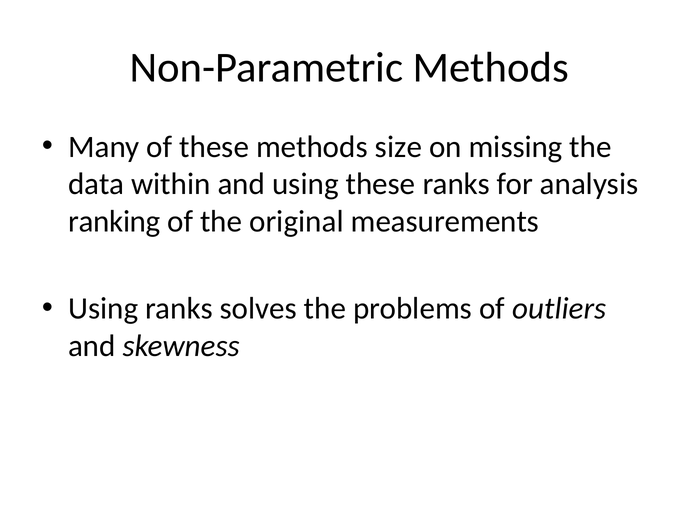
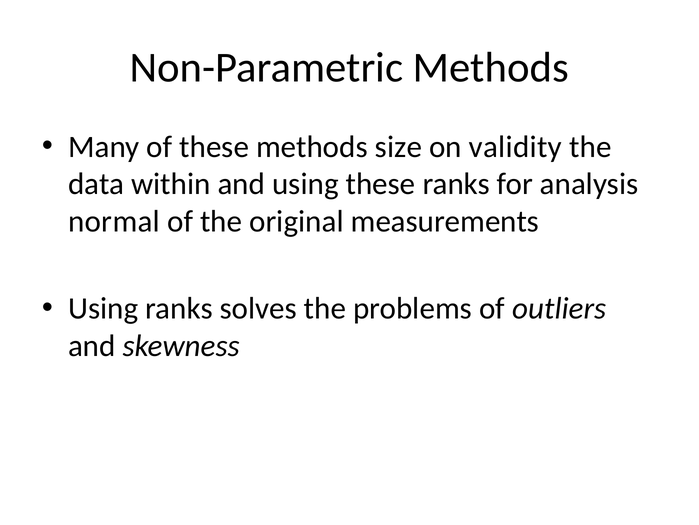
missing: missing -> validity (515, 147)
ranking: ranking -> normal (114, 221)
